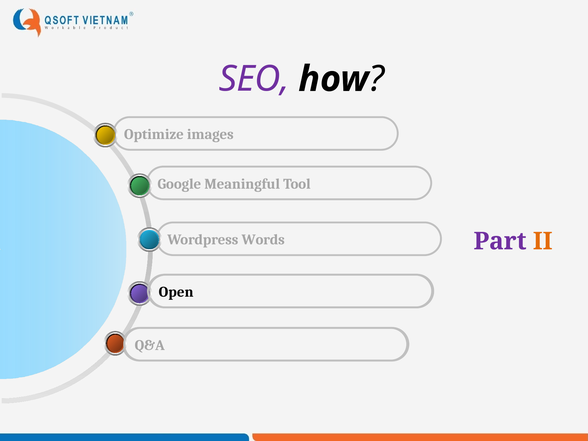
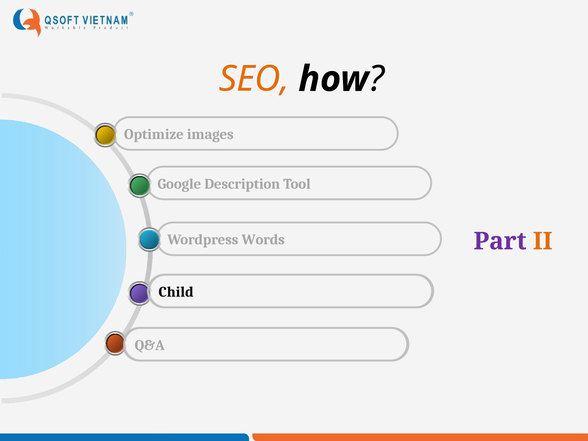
SEO colour: purple -> orange (254, 79)
Meaningful: Meaningful -> Description (242, 184)
Open: Open -> Child (176, 292)
